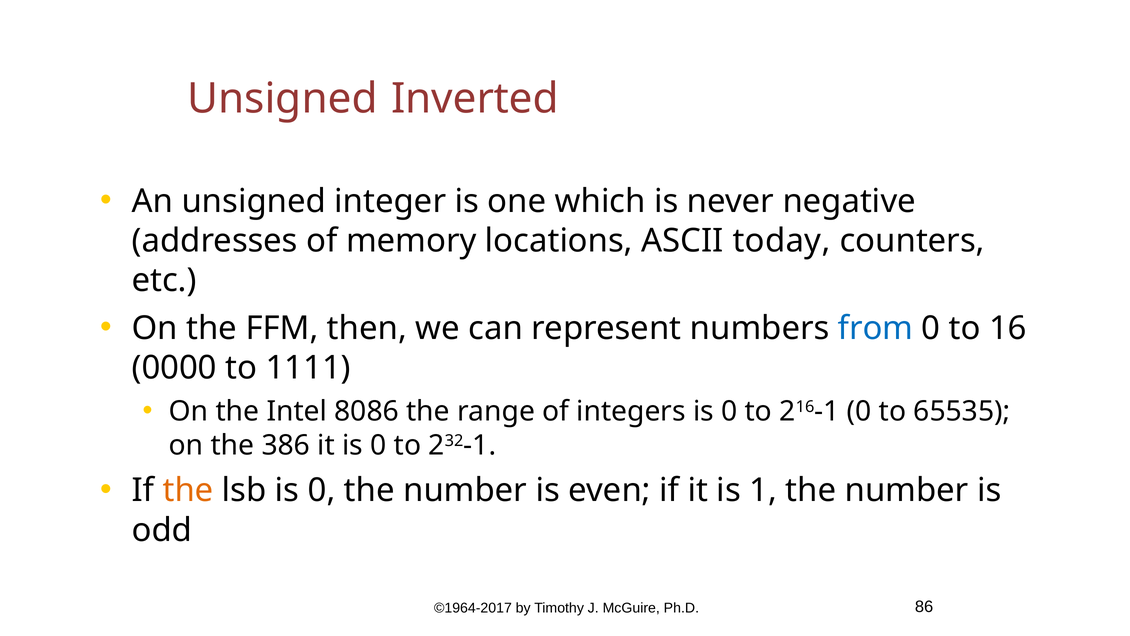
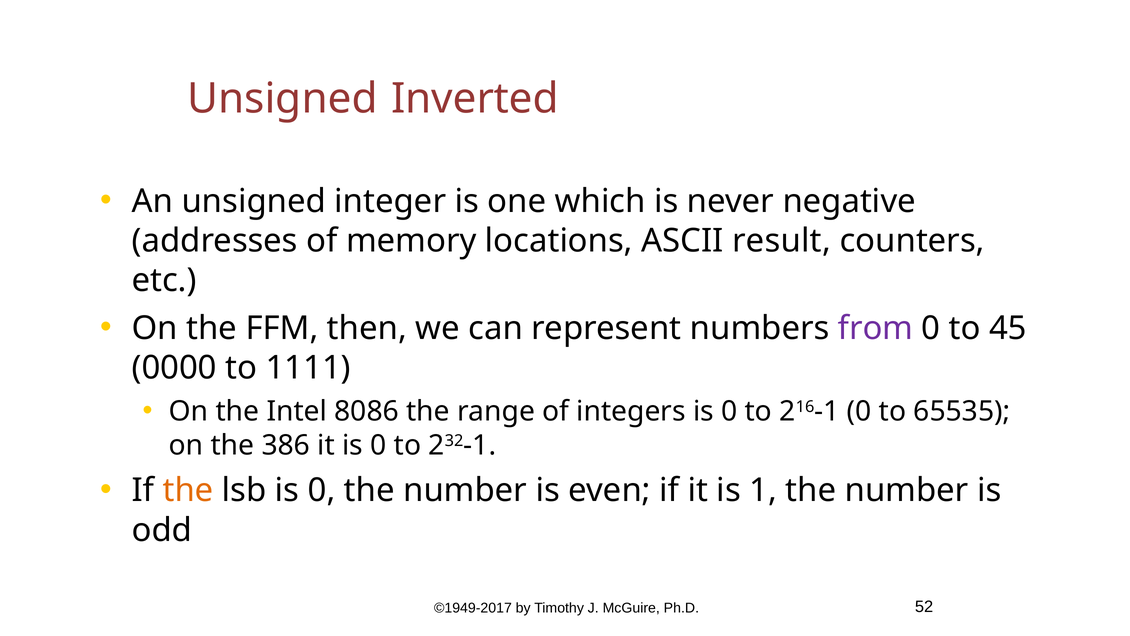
today: today -> result (782, 241)
from colour: blue -> purple (876, 328)
16: 16 -> 45 (1008, 328)
©1964-2017: ©1964-2017 -> ©1949-2017 (473, 608)
86: 86 -> 52 (924, 607)
